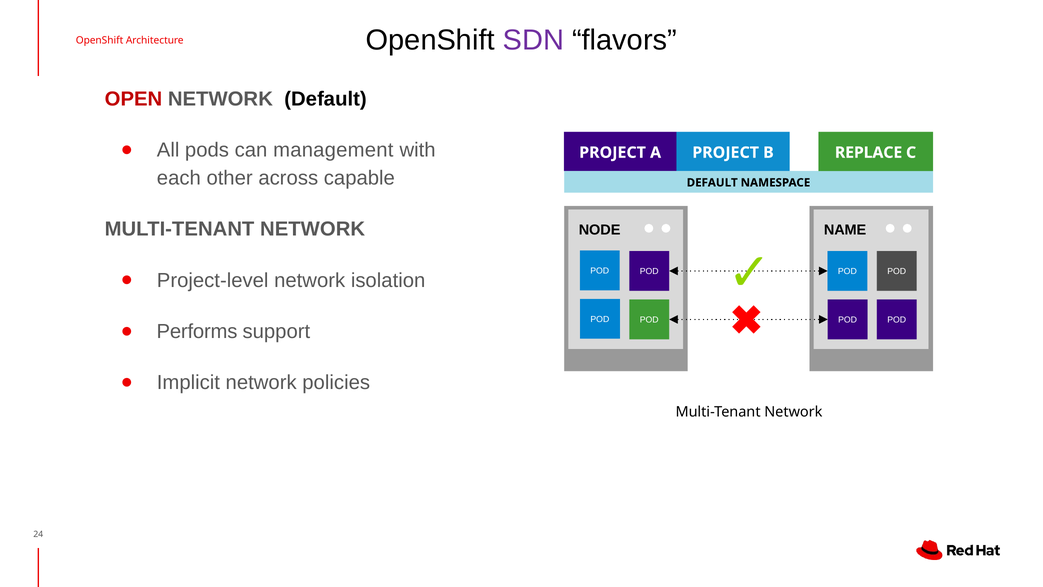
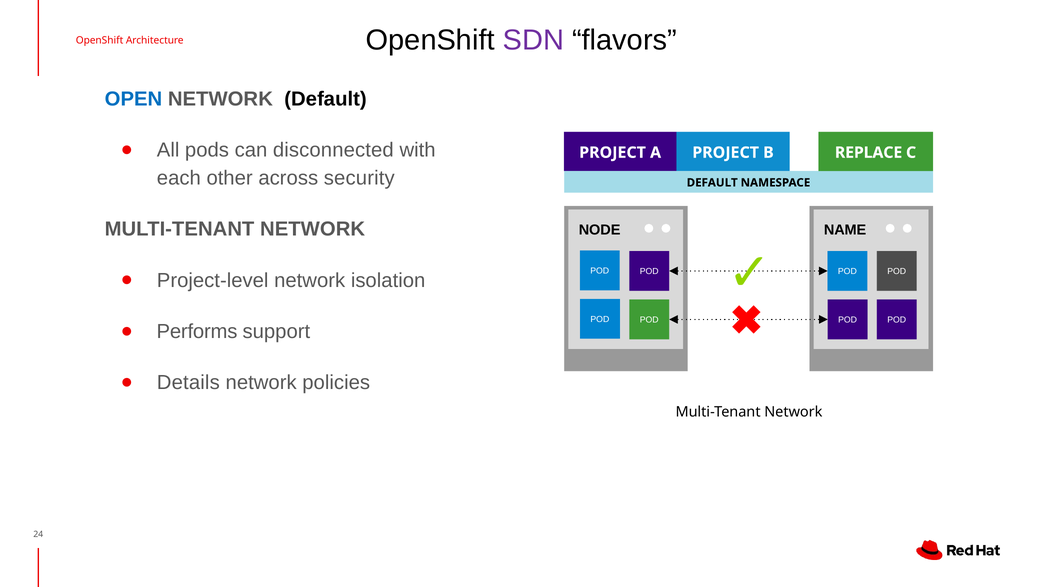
OPEN colour: red -> blue (133, 99)
management: management -> disconnected (333, 150)
capable: capable -> security (359, 178)
Implicit: Implicit -> Details (188, 382)
